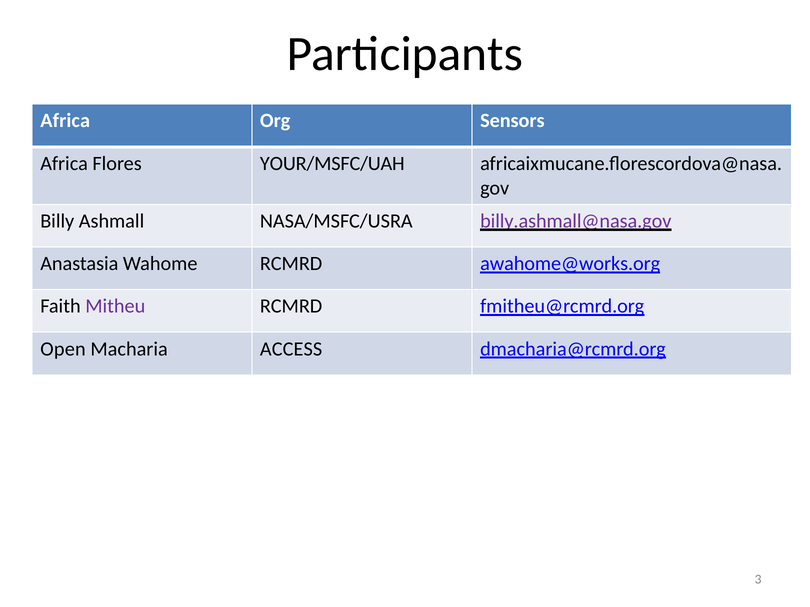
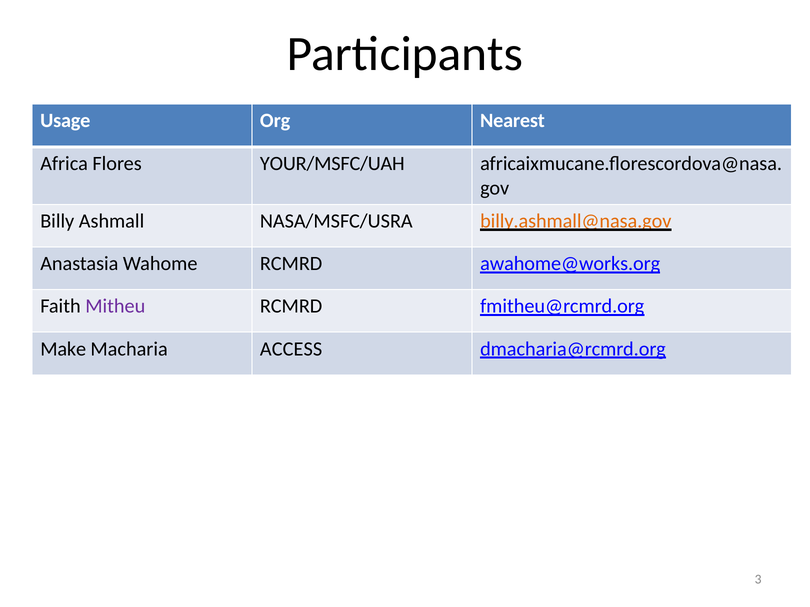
Africa: Africa -> Usage (65, 121)
Sensors: Sensors -> Nearest (512, 121)
billy.ashmall@nasa.gov colour: purple -> orange (576, 221)
Open: Open -> Make (63, 349)
